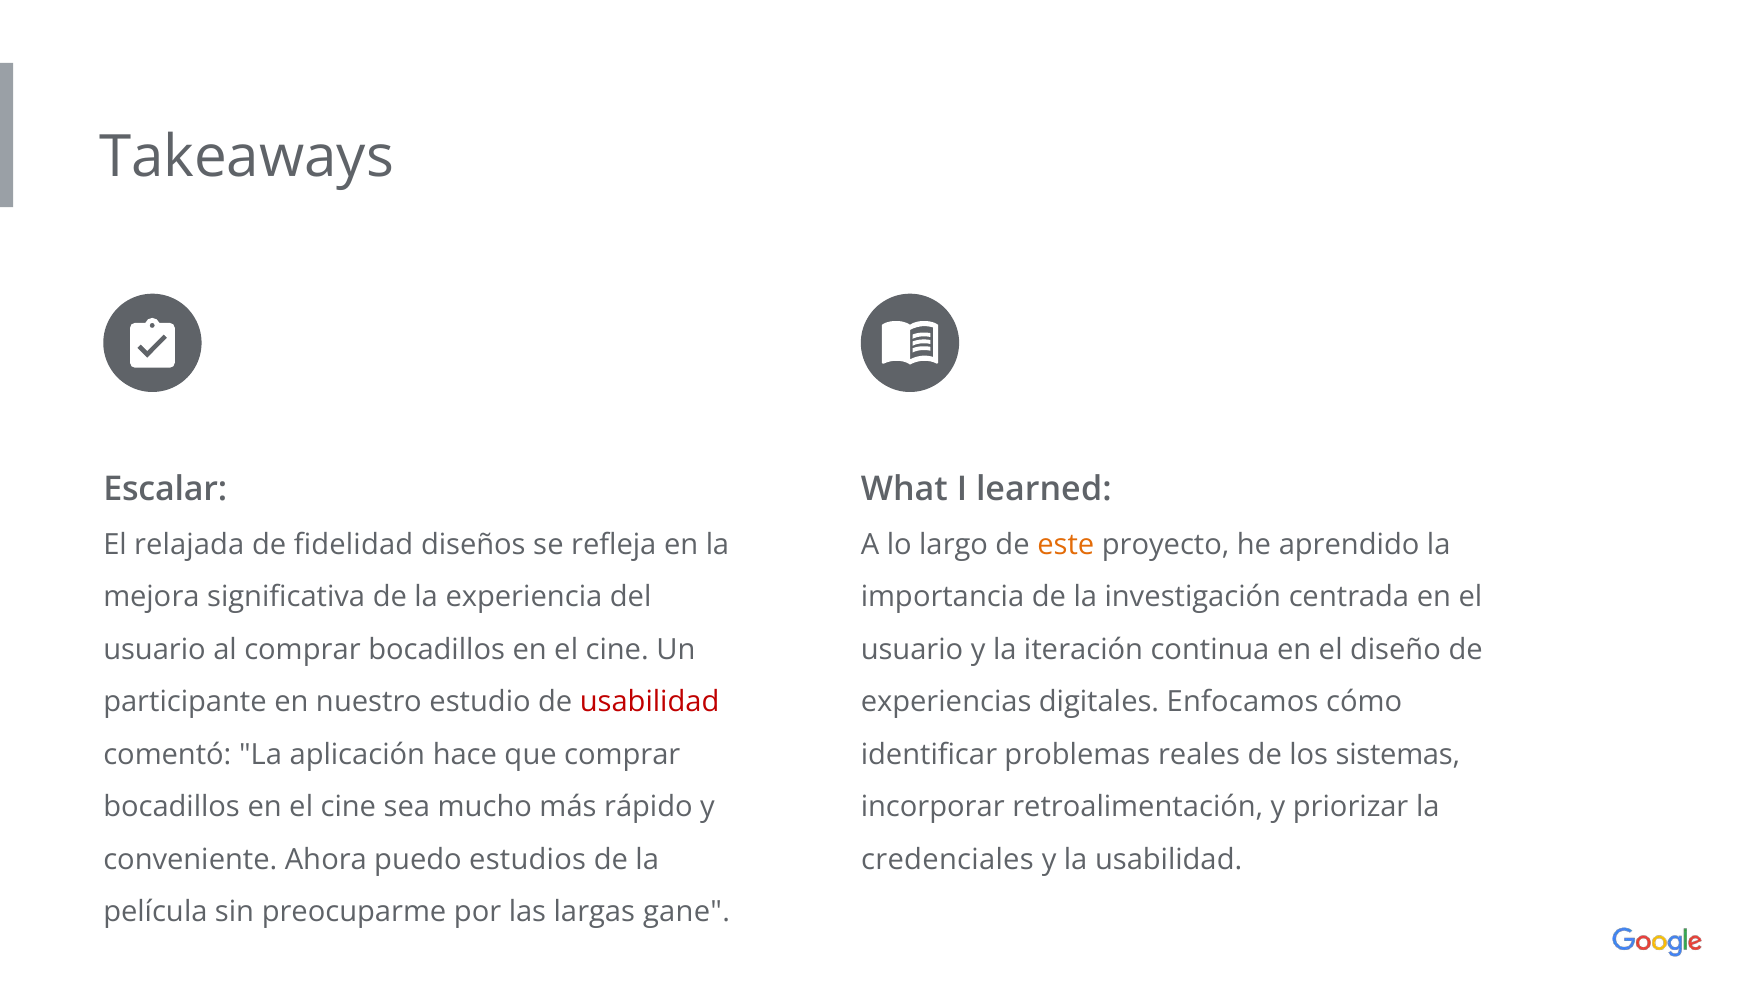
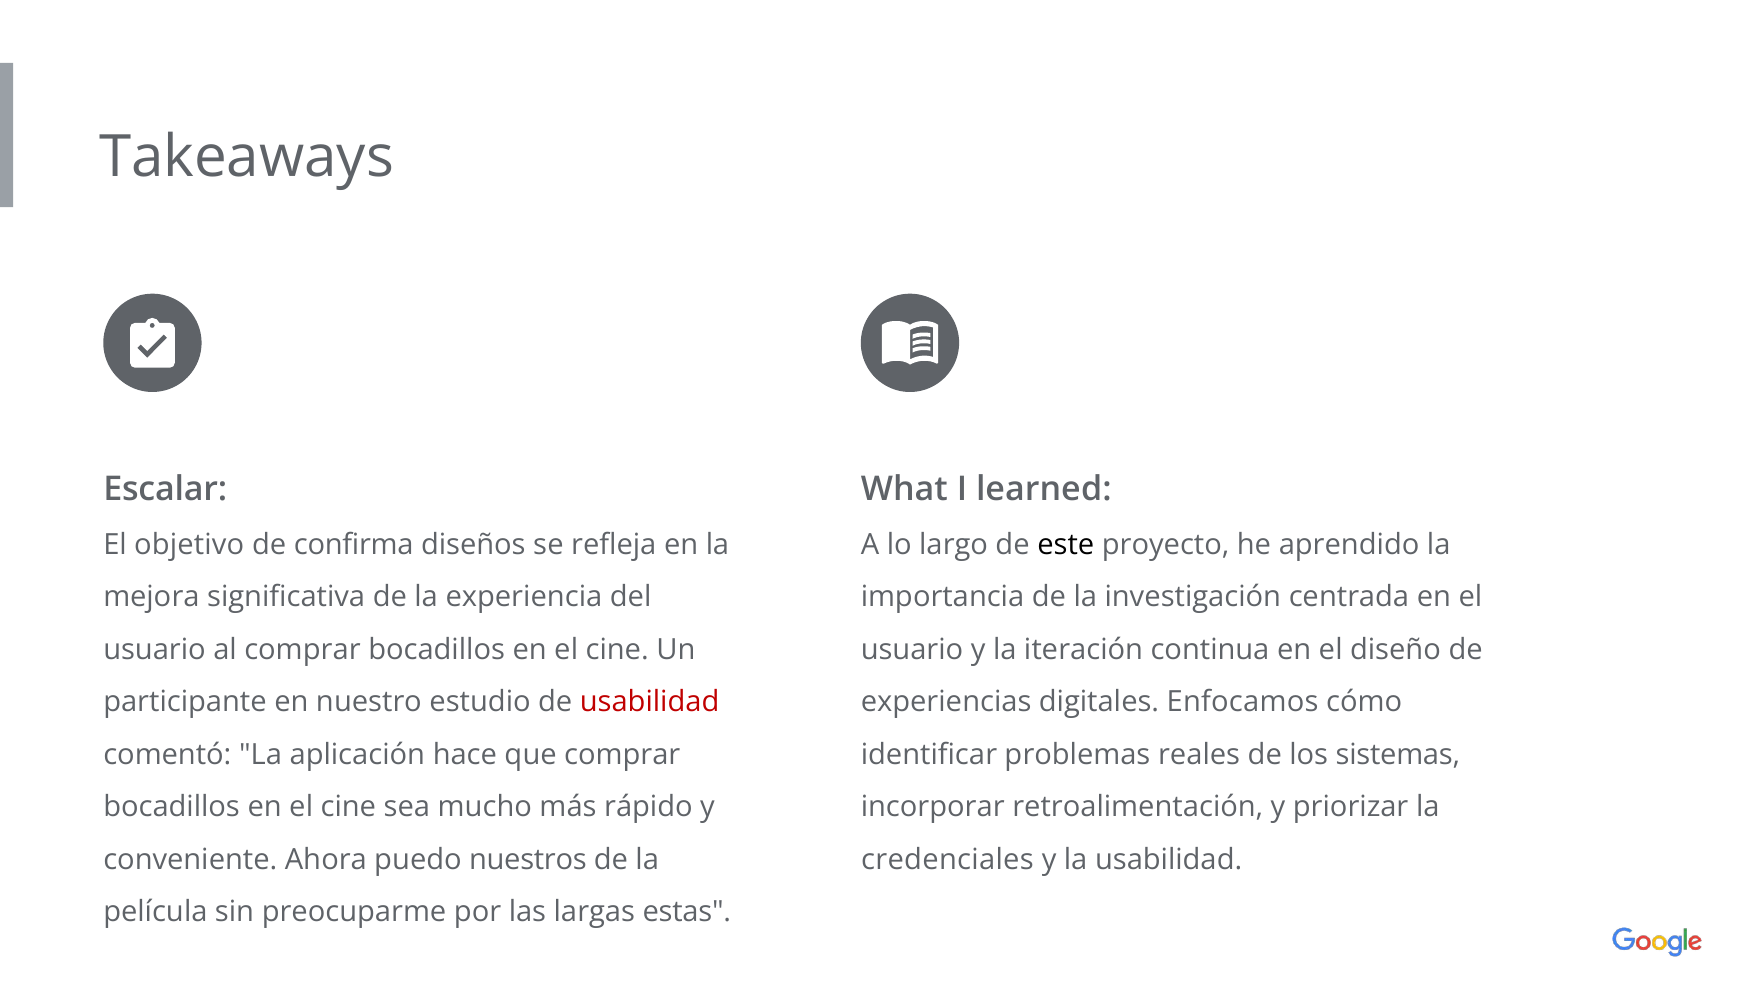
relajada: relajada -> objetivo (189, 544)
fidelidad: fidelidad -> confirma (354, 544)
este colour: orange -> black (1066, 544)
estudios: estudios -> nuestros (528, 860)
gane: gane -> estas (687, 912)
